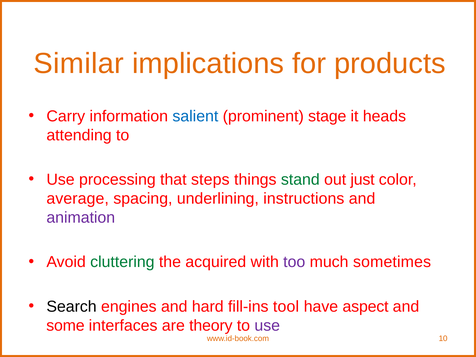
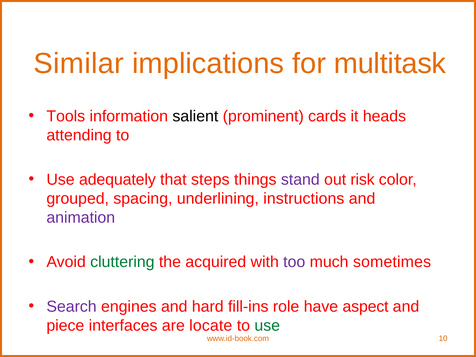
products: products -> multitask (390, 64)
Carry: Carry -> Tools (66, 116)
salient colour: blue -> black (195, 116)
stage: stage -> cards (327, 116)
processing: processing -> adequately (117, 180)
stand colour: green -> purple (300, 180)
just: just -> risk (363, 180)
average: average -> grouped (78, 199)
Search colour: black -> purple (72, 307)
tool: tool -> role (286, 307)
some: some -> piece (65, 326)
theory: theory -> locate (211, 326)
use colour: purple -> green (267, 326)
